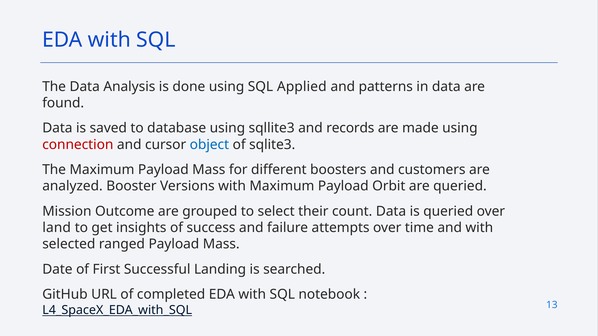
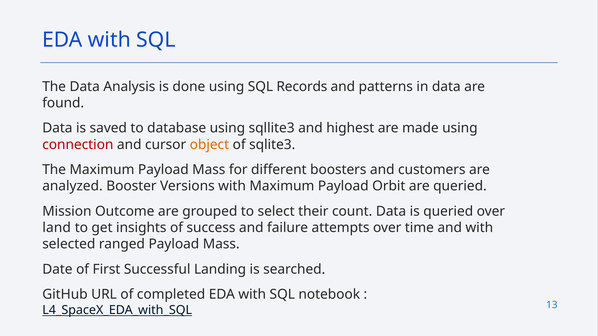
Applied: Applied -> Records (302, 87)
records: records -> highest (350, 128)
object colour: blue -> orange (209, 145)
